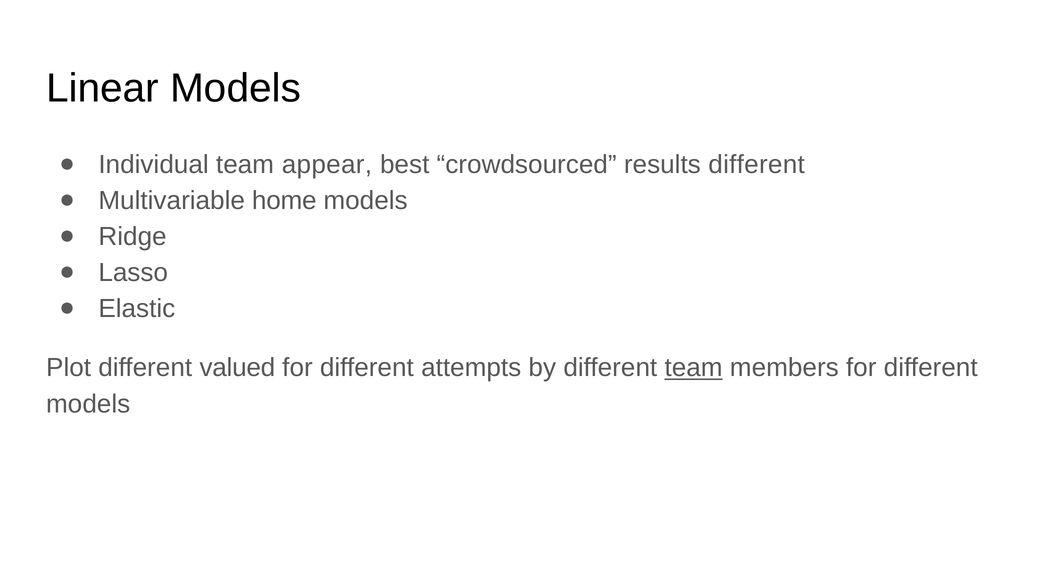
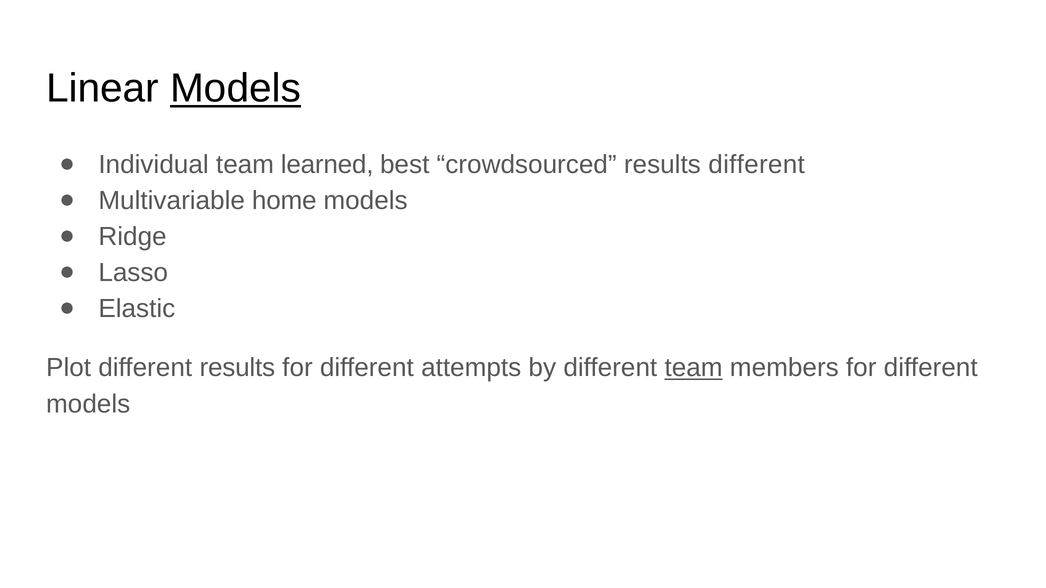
Models underline: none -> present (236, 89)
appear: appear -> learned (327, 164)
different valued: valued -> results (237, 368)
